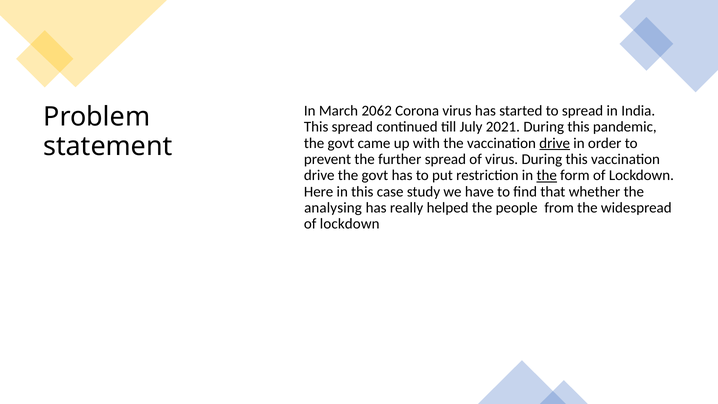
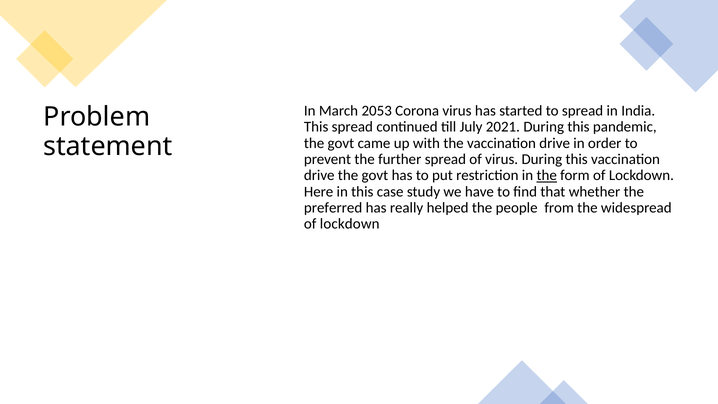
2062: 2062 -> 2053 (377, 111)
drive underline: present -> none (555, 143)
analysing: analysing -> preferred (333, 208)
